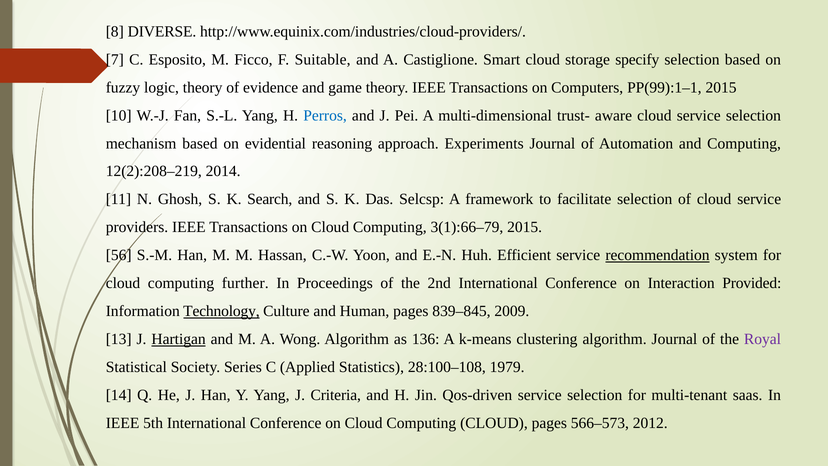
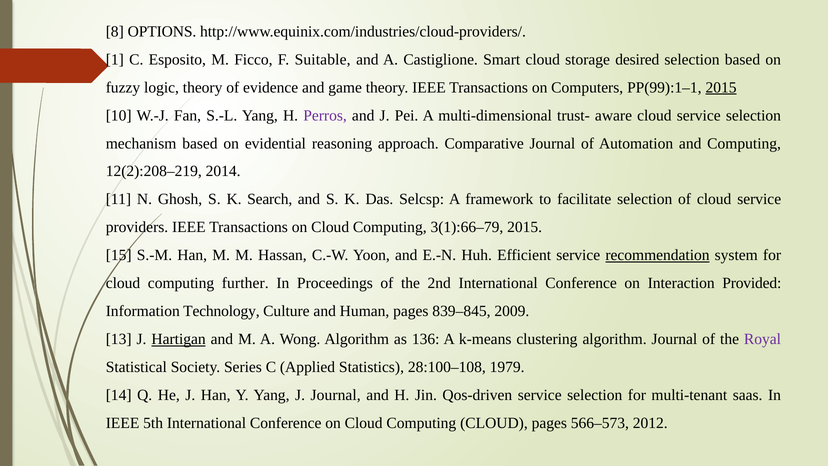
DIVERSE: DIVERSE -> OPTIONS (162, 32)
7: 7 -> 1 (115, 59)
specify: specify -> desired (637, 59)
2015 underline: none -> present (721, 87)
Perros colour: blue -> purple (325, 115)
Experiments: Experiments -> Comparative (484, 143)
56: 56 -> 15 (119, 255)
Technology underline: present -> none (221, 311)
J Criteria: Criteria -> Journal (336, 395)
